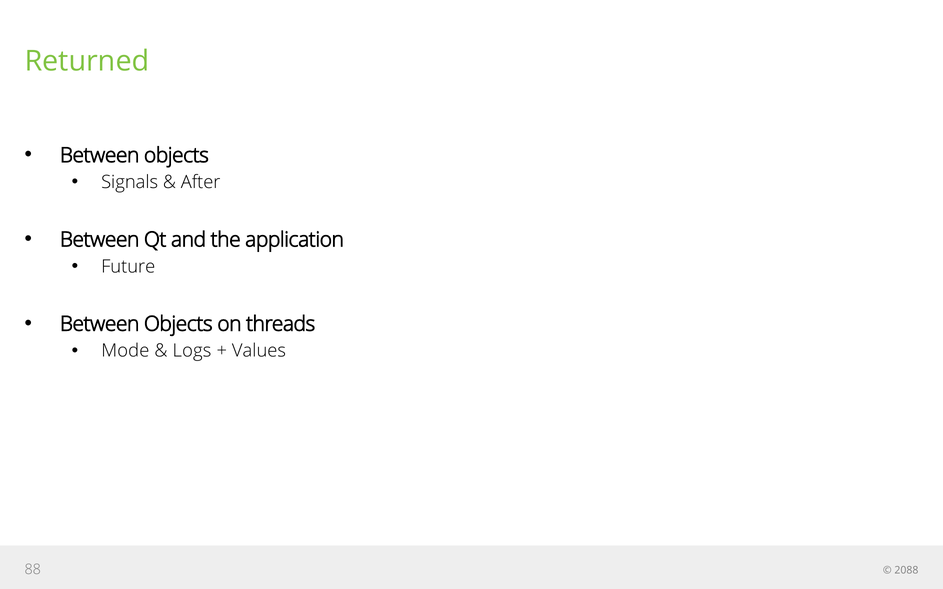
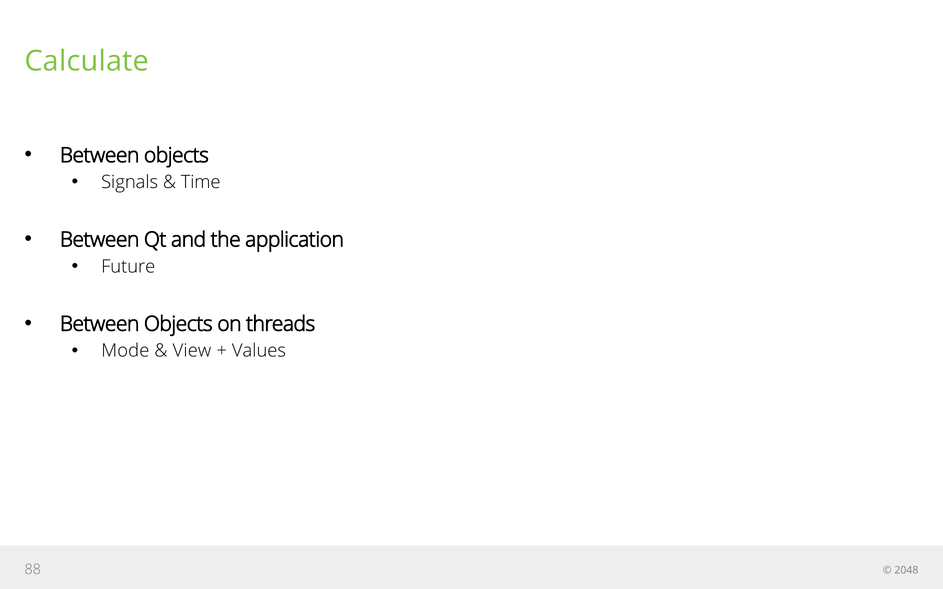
Returned: Returned -> Calculate (87, 61)
After: After -> Time (201, 182)
Logs: Logs -> View (192, 351)
2088: 2088 -> 2048 (906, 571)
